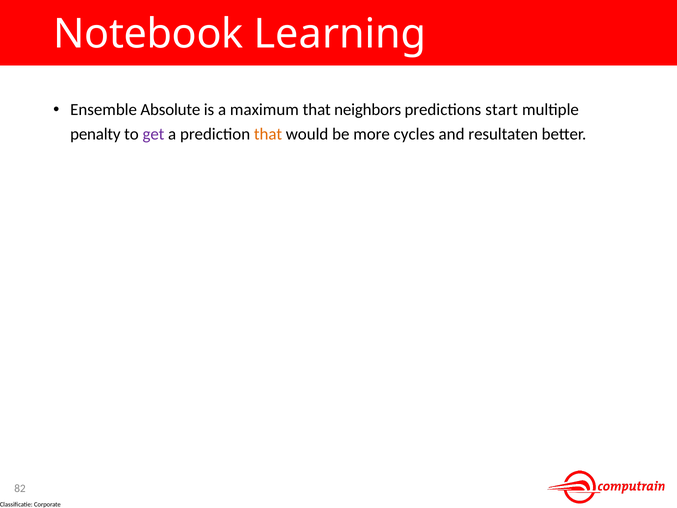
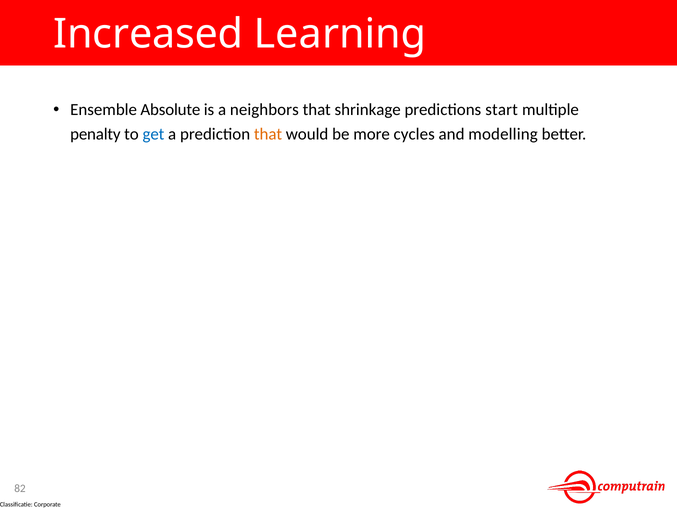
Notebook: Notebook -> Increased (148, 34)
maximum: maximum -> neighbors (264, 110)
neighbors: neighbors -> shrinkage (368, 110)
get colour: purple -> blue (153, 134)
resultaten: resultaten -> modelling (503, 134)
